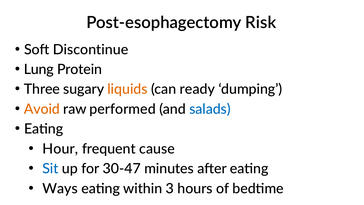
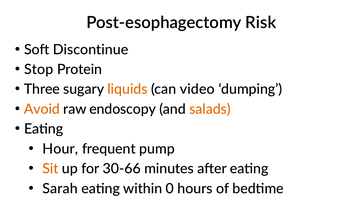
Lung: Lung -> Stop (39, 69)
ready: ready -> video (197, 89)
performed: performed -> endoscopy (123, 109)
salads colour: blue -> orange (210, 109)
cause: cause -> pump (157, 149)
Sit colour: blue -> orange (50, 169)
30-47: 30-47 -> 30-66 (122, 169)
Ways: Ways -> Sarah (60, 188)
3: 3 -> 0 (170, 188)
